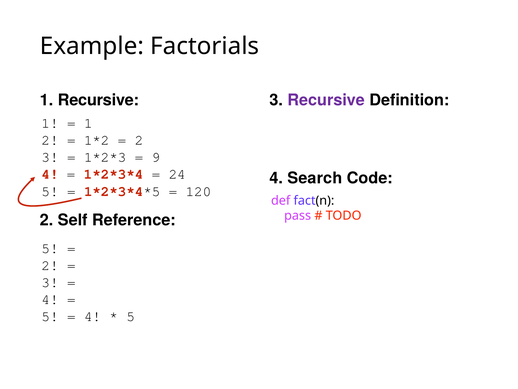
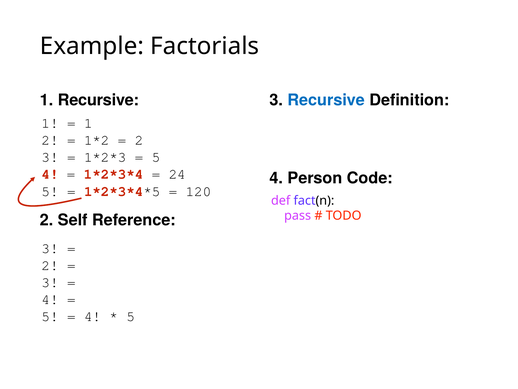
Recursive colour: purple -> blue (326, 100)
9: 9 -> 5 (156, 157)
Search: Search -> Person (315, 178)
5: 5 -> 3 (50, 248)
